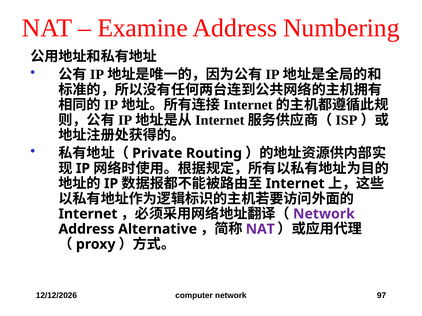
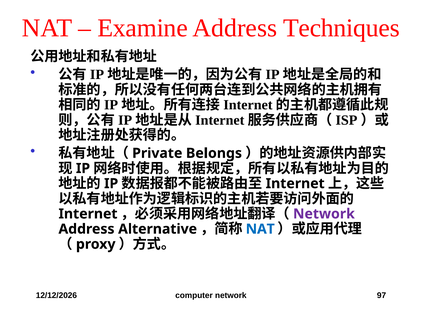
Numbering: Numbering -> Techniques (341, 28)
Routing: Routing -> Belongs (214, 153)
NAT colour: purple -> blue (260, 229)
